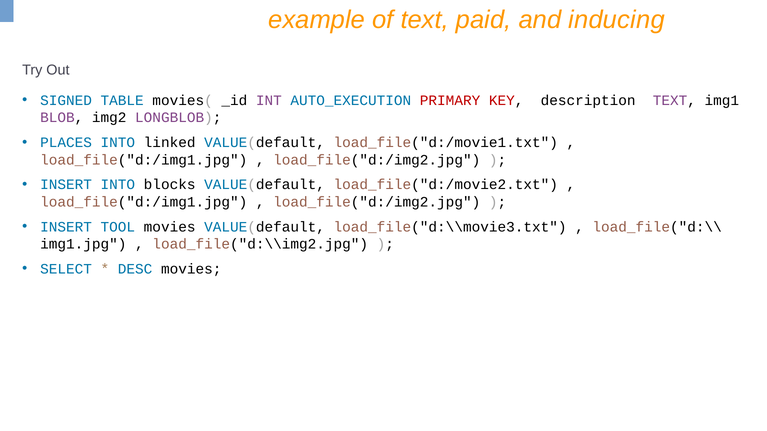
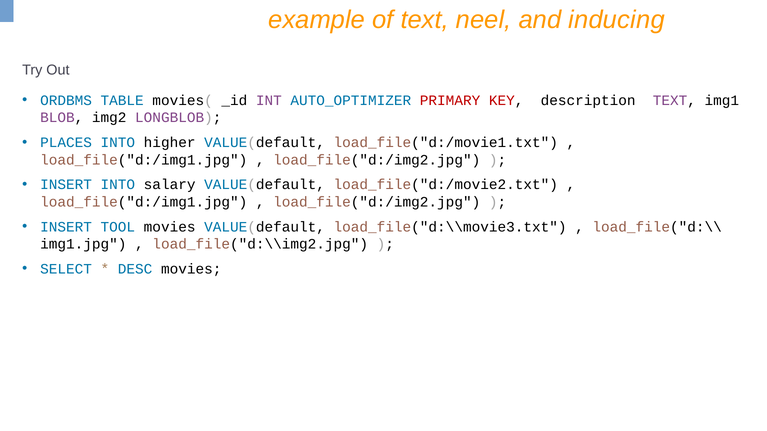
paid: paid -> neel (484, 20)
SIGNED: SIGNED -> ORDBMS (66, 101)
AUTO_EXECUTION: AUTO_EXECUTION -> AUTO_OPTIMIZER (351, 101)
linked: linked -> higher (170, 143)
blocks: blocks -> salary (170, 185)
